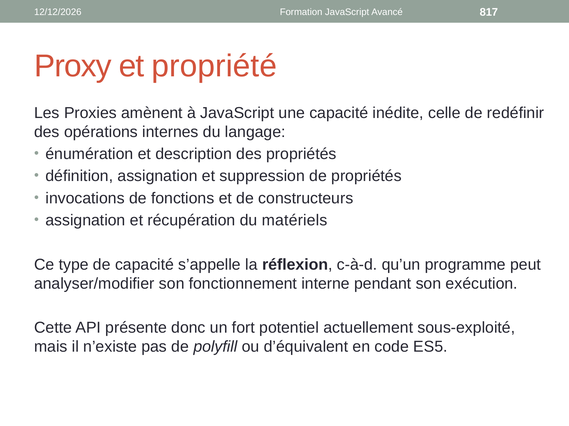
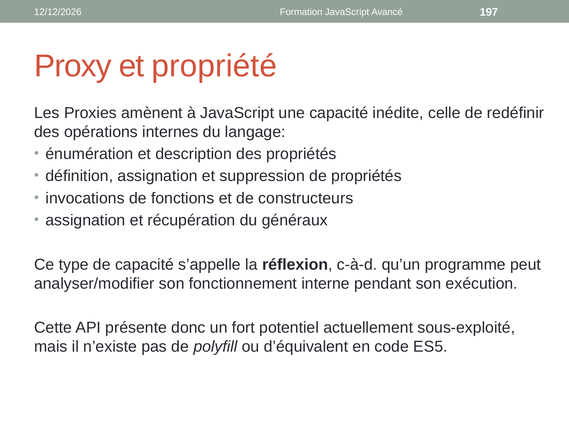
817: 817 -> 197 (489, 12)
matériels: matériels -> généraux (295, 221)
